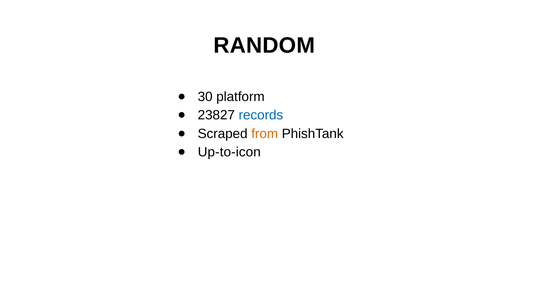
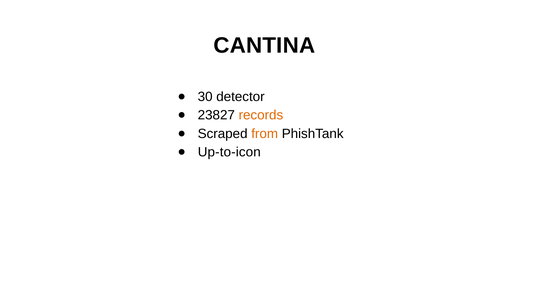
RANDOM: RANDOM -> CANTINA (264, 45)
platform: platform -> detector (240, 97)
records colour: blue -> orange (261, 115)
